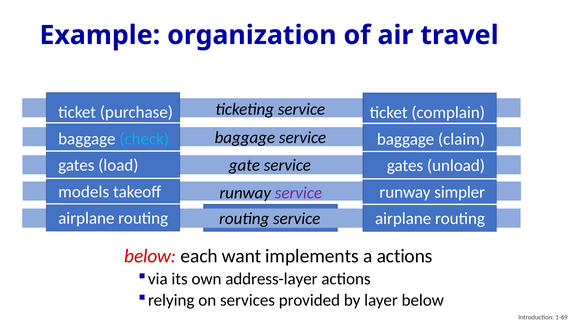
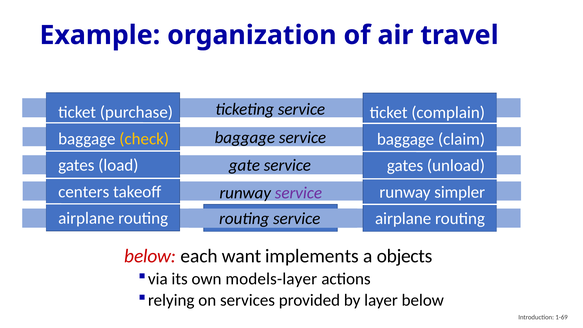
check colour: light blue -> yellow (144, 139)
models: models -> centers (84, 192)
a actions: actions -> objects (405, 256)
address-layer: address-layer -> models-layer (271, 279)
